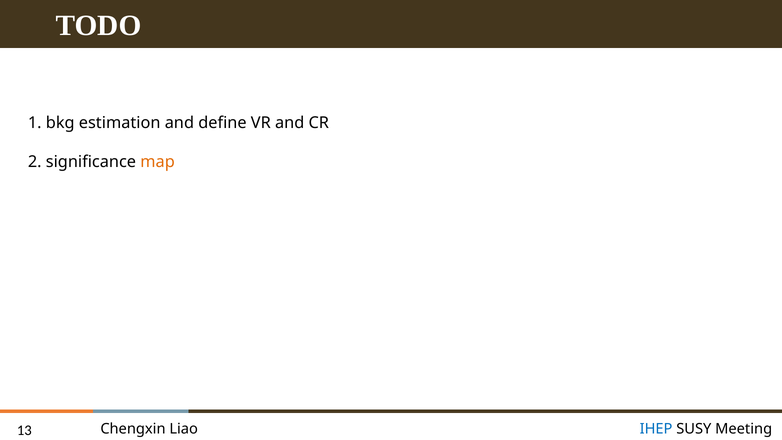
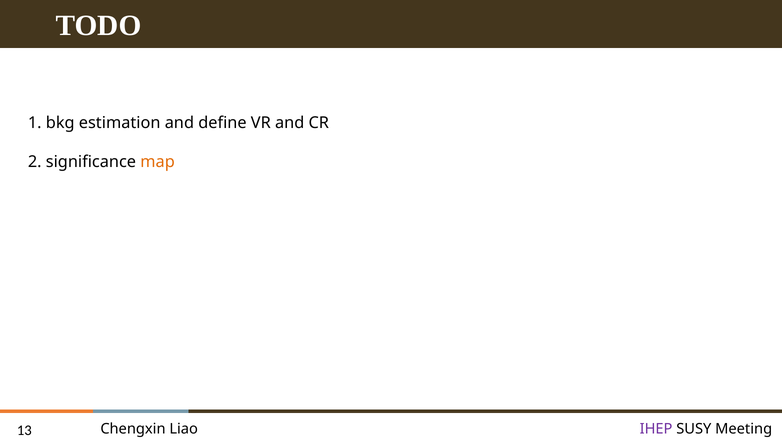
IHEP colour: blue -> purple (656, 429)
